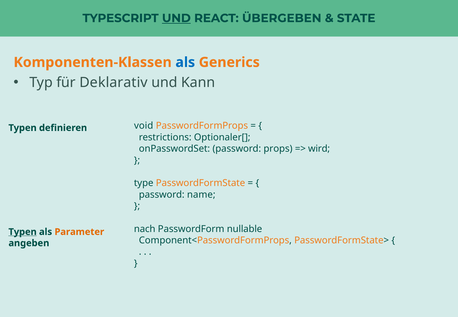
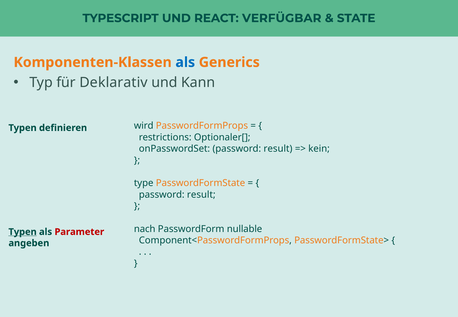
UND underline: present -> none (176, 18)
ÜBERGEBEN: ÜBERGEBEN -> VERFÜGBAR (282, 18)
void: void -> wird (144, 126)
onPasswordSet password props: props -> result (278, 149)
wird: wird -> kein (319, 149)
name: name -> result (201, 195)
Parameter colour: orange -> red (79, 232)
